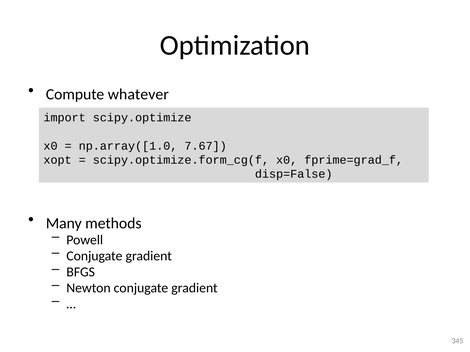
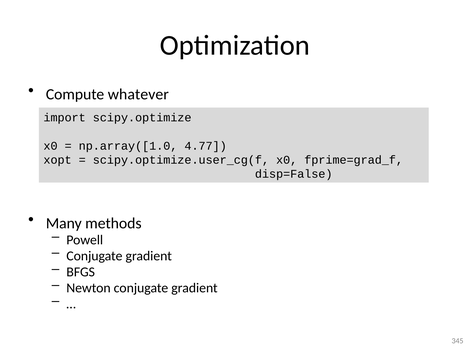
7.67: 7.67 -> 4.77 (206, 146)
scipy.optimize.form_cg(f: scipy.optimize.form_cg(f -> scipy.optimize.user_cg(f (181, 160)
